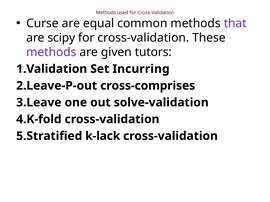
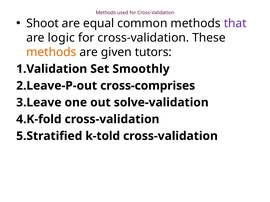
Curse: Curse -> Shoot (43, 23)
scipy: scipy -> logic (61, 38)
methods colour: purple -> orange (51, 52)
Incurring: Incurring -> Smoothly (141, 69)
k-lack: k-lack -> k-told (103, 136)
